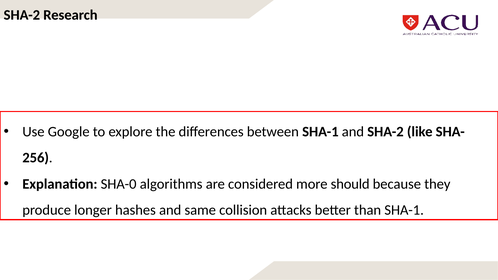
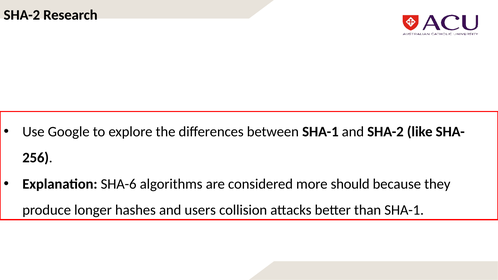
SHA-0: SHA-0 -> SHA-6 (119, 184)
same: same -> users (200, 210)
